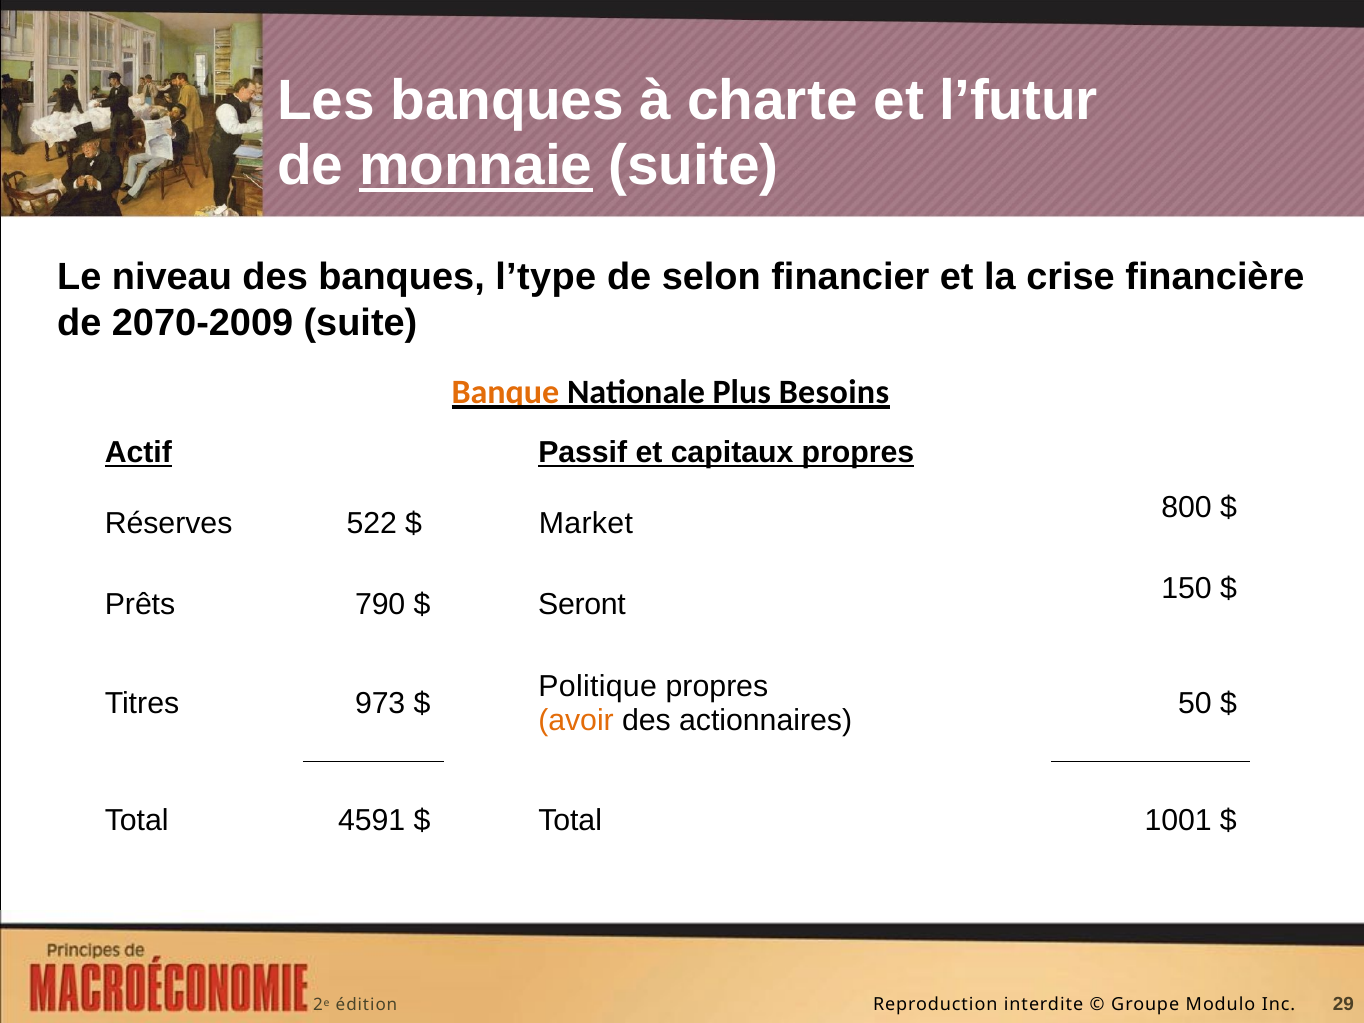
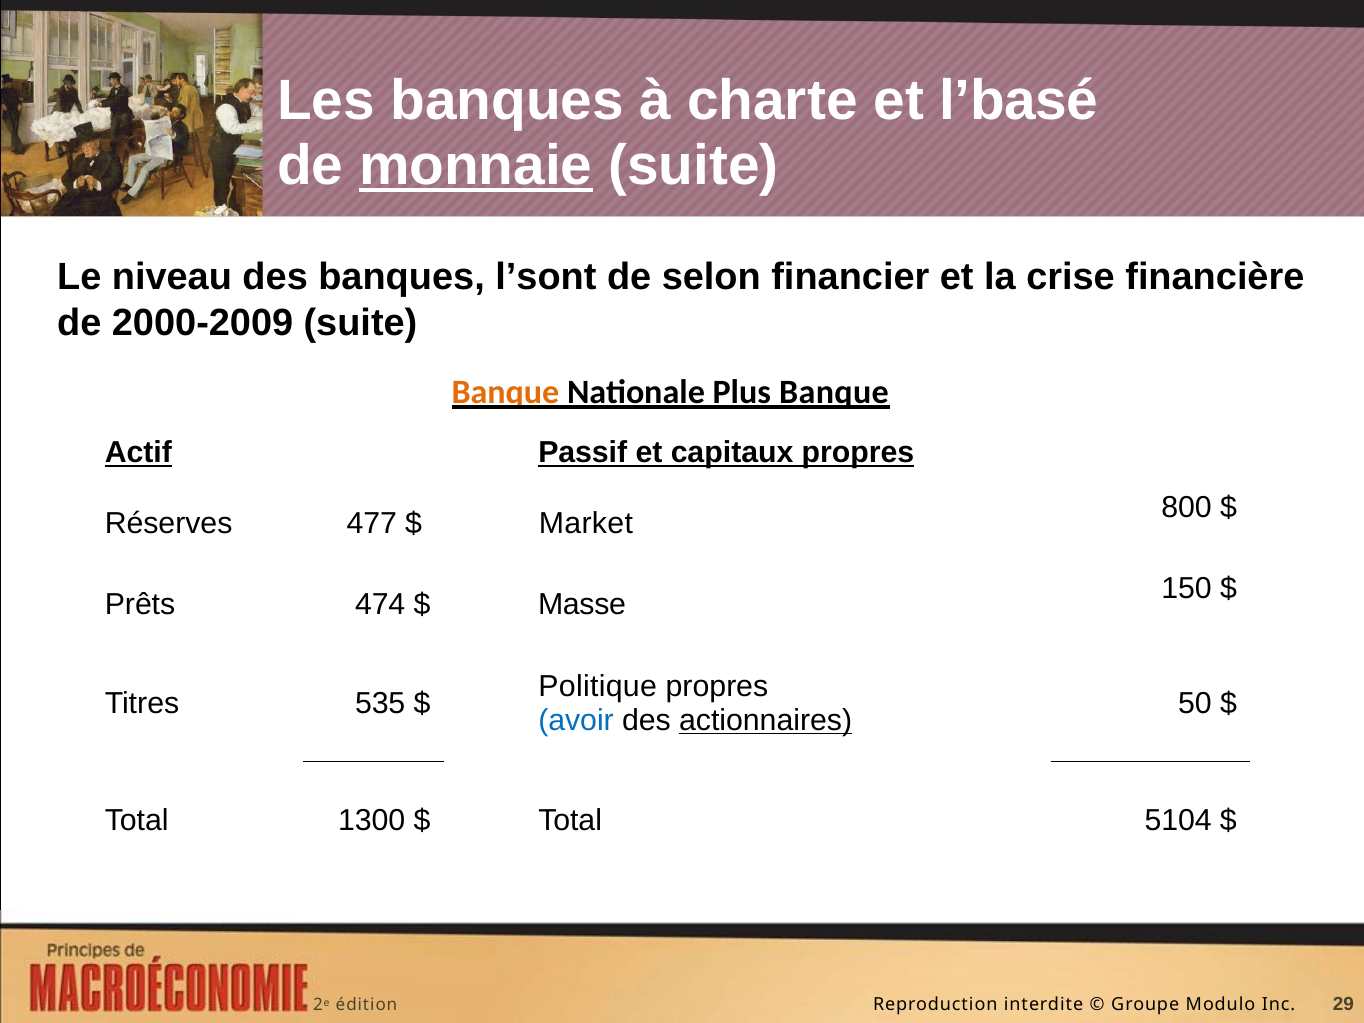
l’futur: l’futur -> l’basé (1019, 101)
l’type: l’type -> l’sont (546, 277)
2070-2009: 2070-2009 -> 2000-2009 (203, 323)
Plus Besoins: Besoins -> Banque (834, 392)
522: 522 -> 477 (372, 524)
790: 790 -> 474 (380, 605)
Seront: Seront -> Masse (582, 605)
973: 973 -> 535 (380, 704)
avoir colour: orange -> blue (576, 721)
actionnaires underline: none -> present (766, 721)
4591: 4591 -> 1300 (372, 820)
1001: 1001 -> 5104 (1178, 820)
